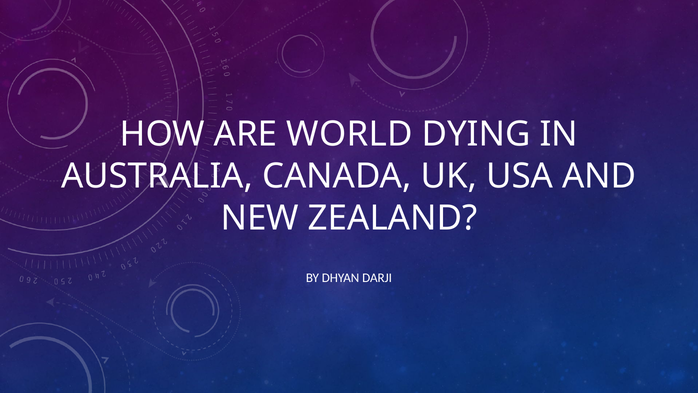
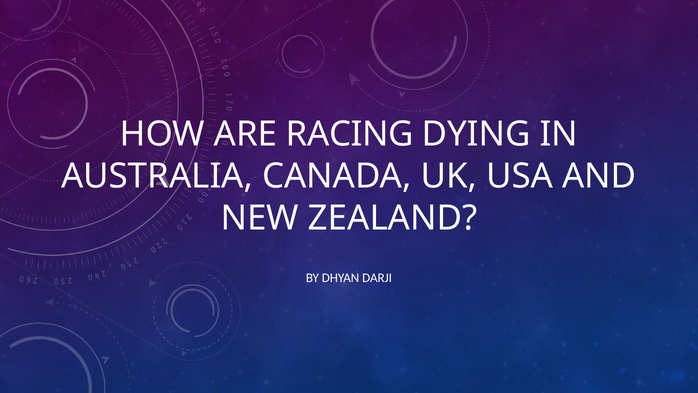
WORLD: WORLD -> RACING (350, 134)
